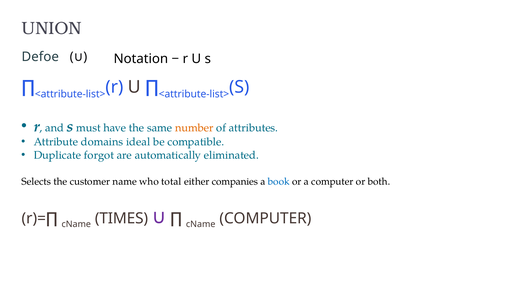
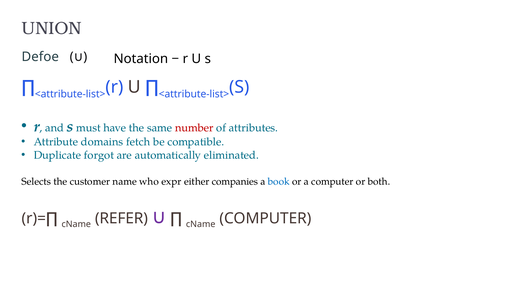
number colour: orange -> red (194, 128)
ideal: ideal -> fetch (138, 142)
total: total -> expr (171, 182)
TIMES: TIMES -> REFER (121, 219)
